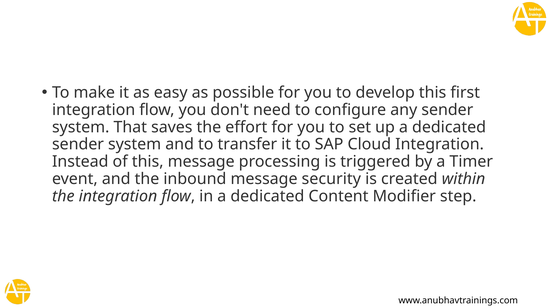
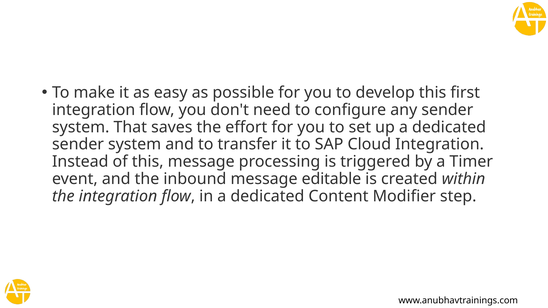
security: security -> editable (331, 179)
